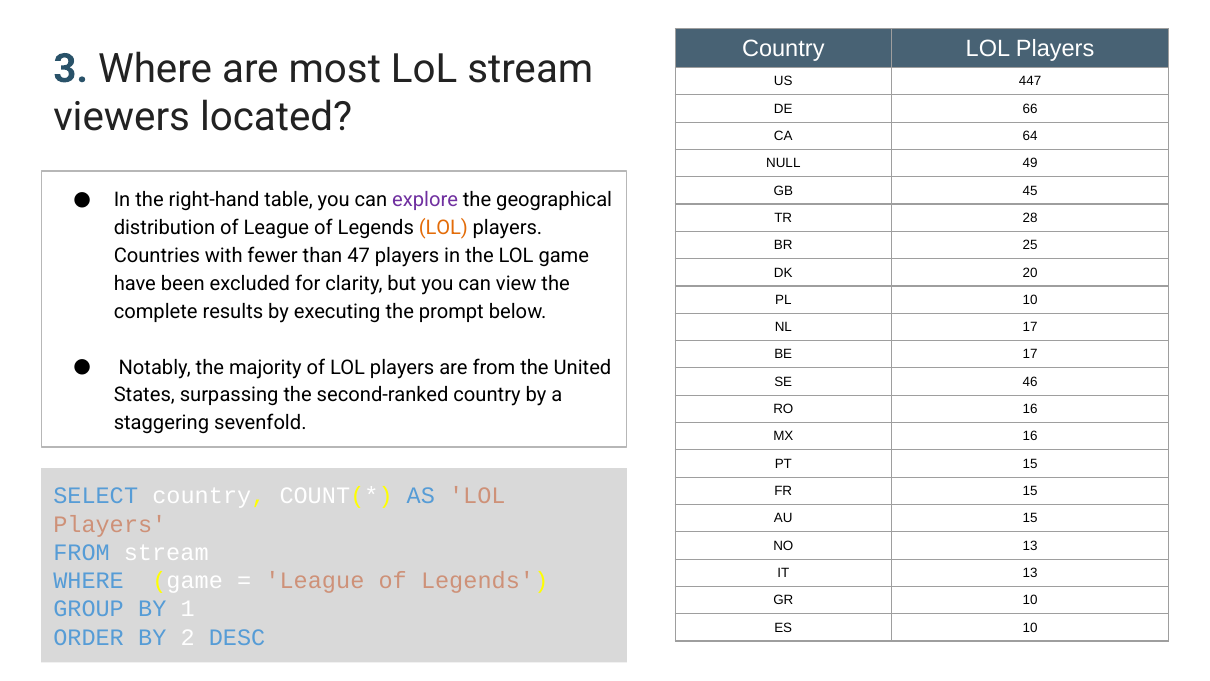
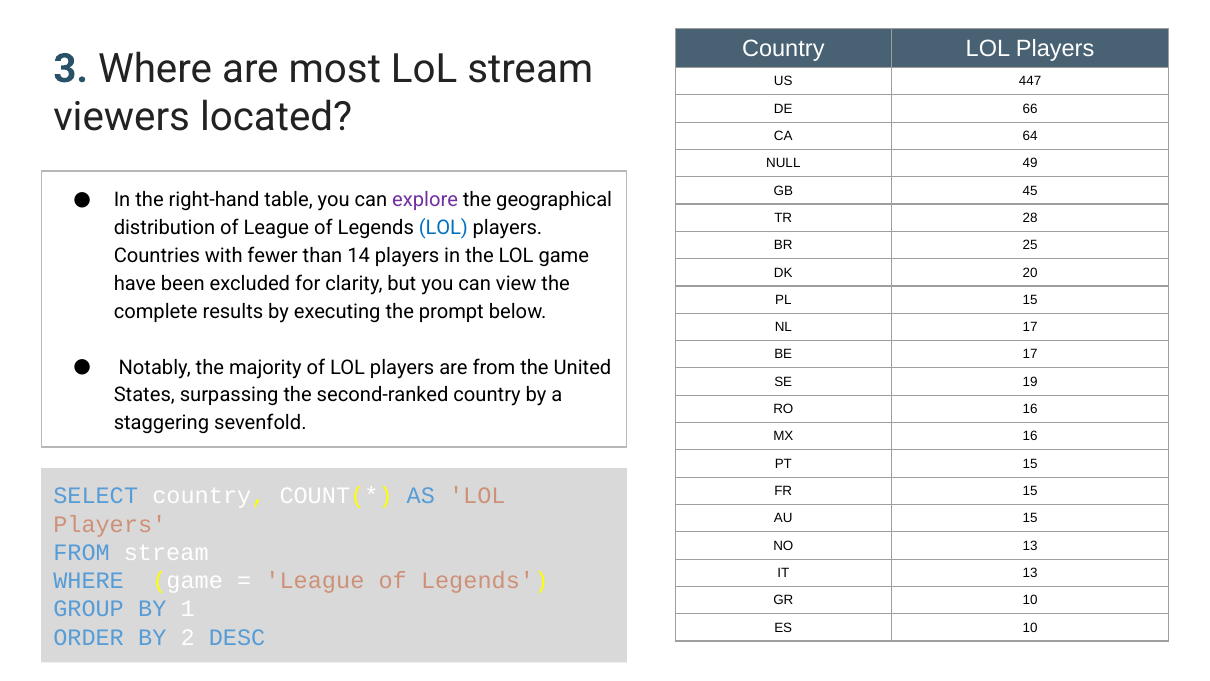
LOL colour: orange -> blue (443, 228)
47: 47 -> 14 (359, 256)
PL 10: 10 -> 15 (1030, 300)
46: 46 -> 19 (1030, 382)
